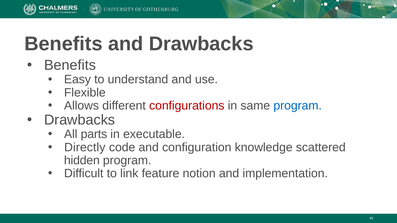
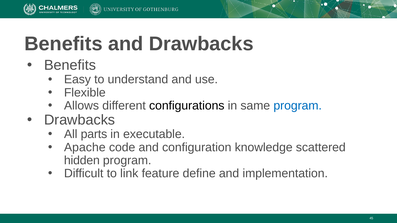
configurations colour: red -> black (187, 106)
Directly: Directly -> Apache (85, 147)
notion: notion -> define (199, 174)
